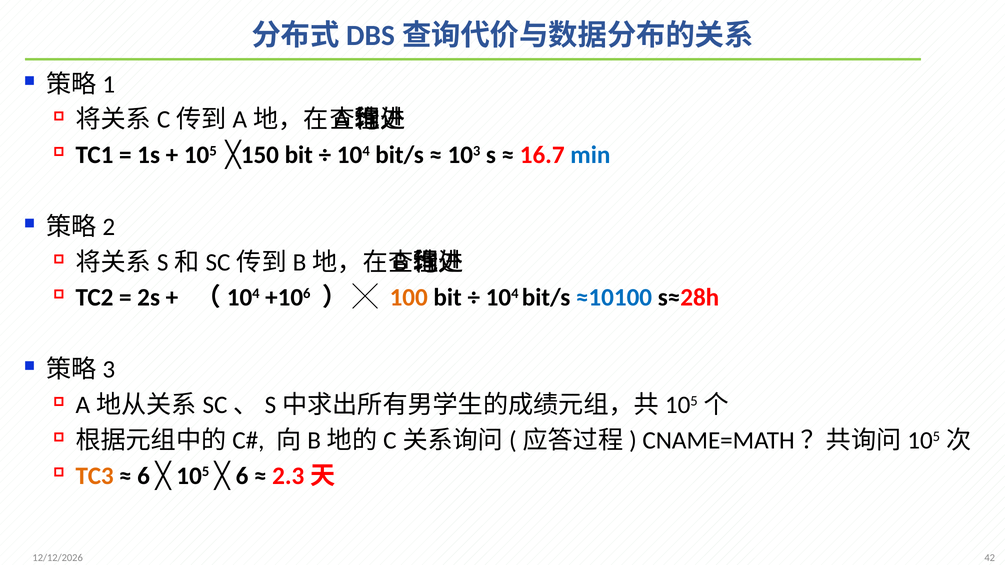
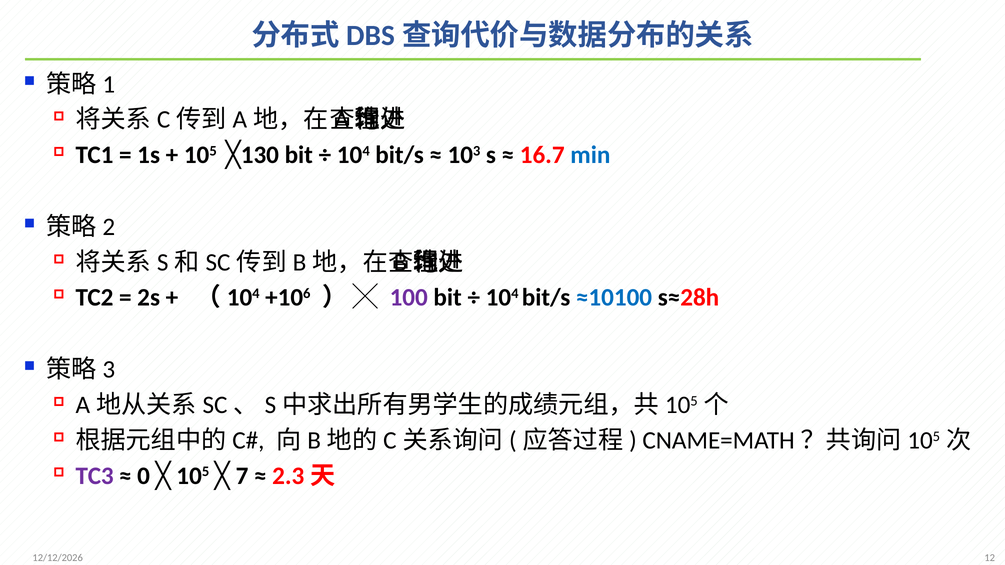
150: 150 -> 130 (260, 155)
100 colour: orange -> purple (409, 298)
6: 6 -> 7 (242, 476)
TC3 colour: orange -> purple (95, 476)
6: 6 -> 0 (144, 476)
42: 42 -> 12 (990, 558)
